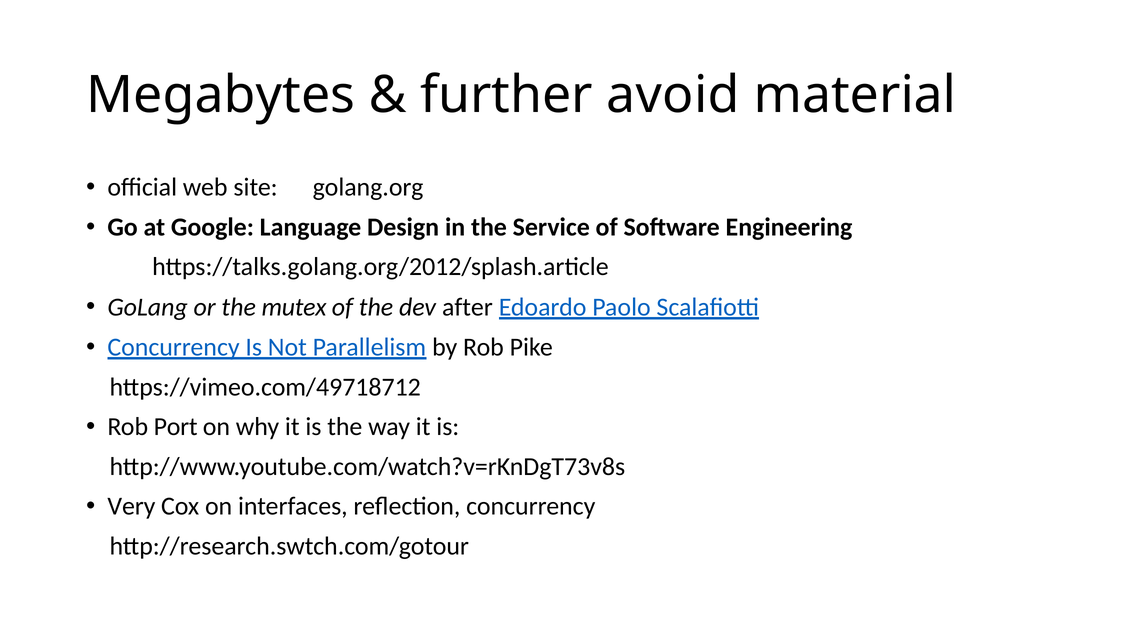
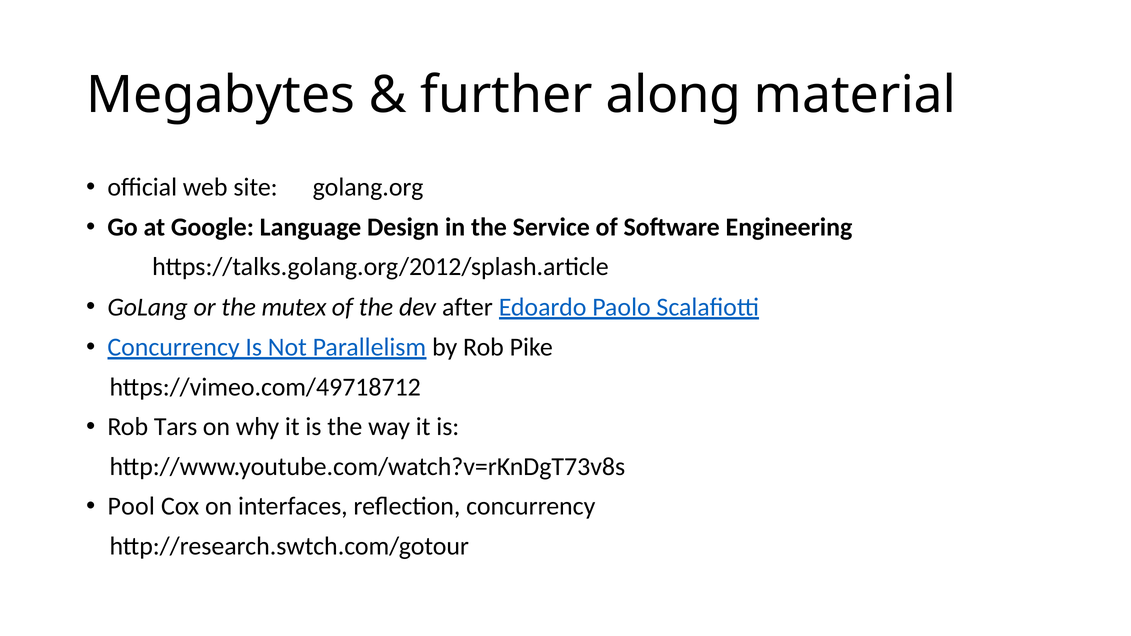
avoid: avoid -> along (673, 95)
Port: Port -> Tars (176, 427)
Very: Very -> Pool (131, 506)
